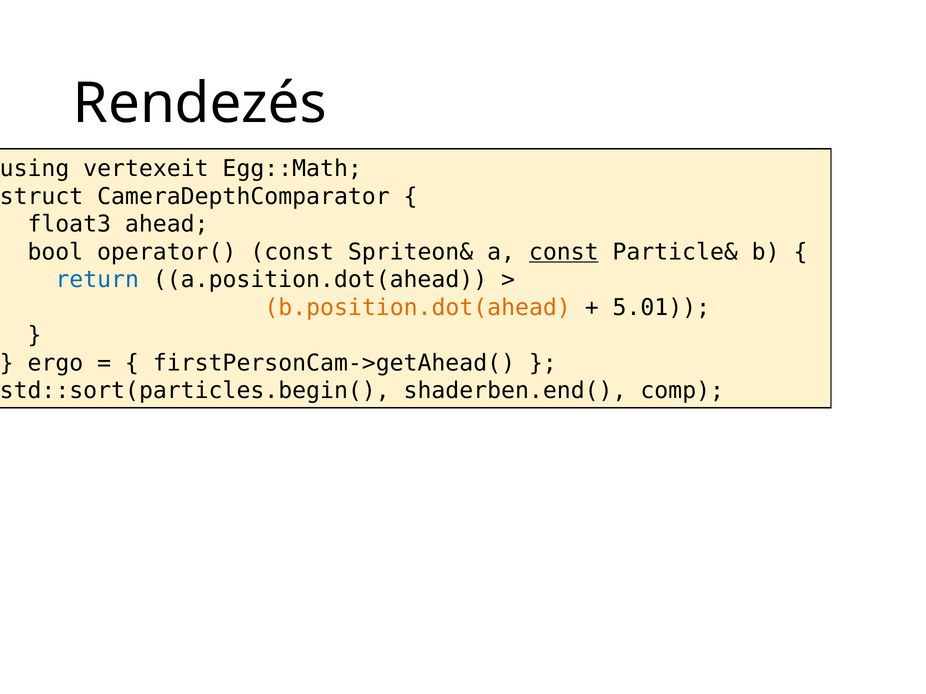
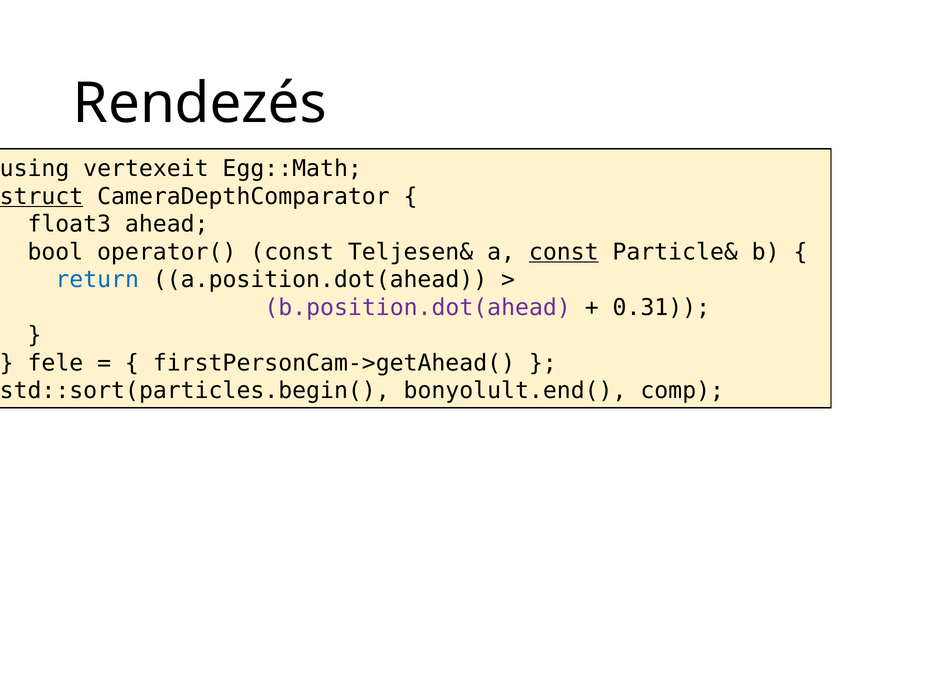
struct underline: none -> present (42, 197)
Spriteon&: Spriteon& -> Teljesen& (411, 252)
b.position.dot(ahead colour: orange -> purple (418, 308)
5.01: 5.01 -> 0.31 (661, 308)
ergo: ergo -> fele (55, 363)
shaderben.end(: shaderben.end( -> bonyolult.end( (515, 391)
